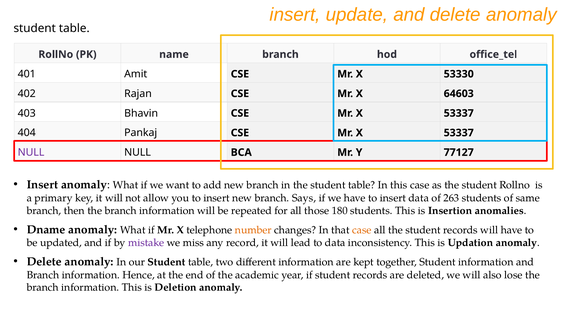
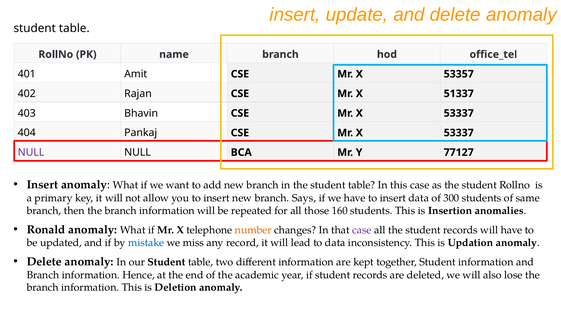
53330: 53330 -> 53357 (459, 74)
64603: 64603 -> 51337 (459, 94)
263: 263 -> 300 (451, 198)
180: 180 -> 160 (340, 211)
Dname: Dname -> Ronald (46, 230)
case colour: orange -> purple (362, 230)
mistake colour: purple -> blue (146, 243)
